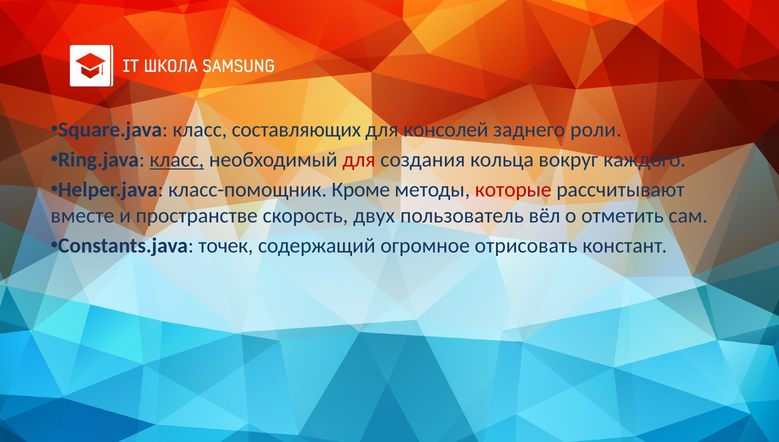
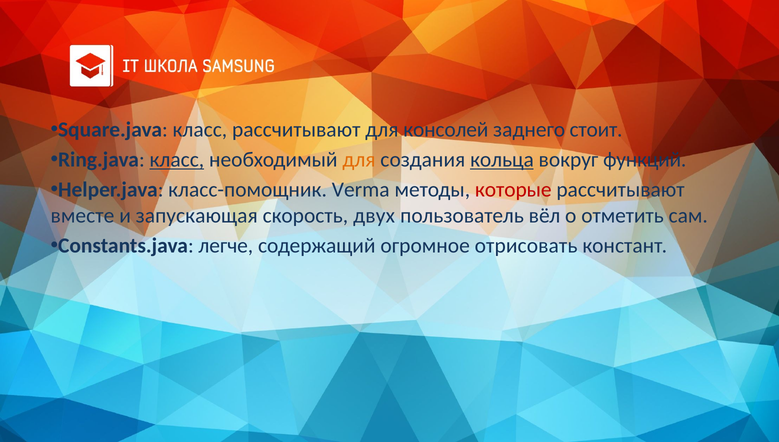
класс составляющих: составляющих -> рассчитывают (296, 130)
роли: роли -> стоит (596, 130)
для colour: red -> orange (359, 160)
кольца underline: none -> present (502, 160)
каждого: каждого -> функций (645, 160)
Кроме: Кроме -> Verma (361, 190)
пространстве: пространстве -> запускающая (197, 215)
точек: точек -> легче (226, 245)
